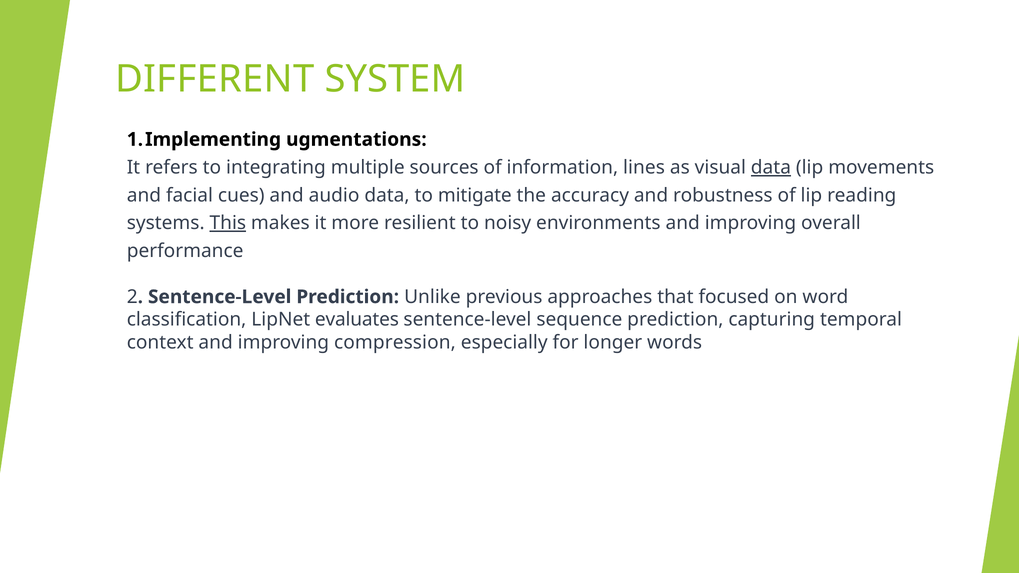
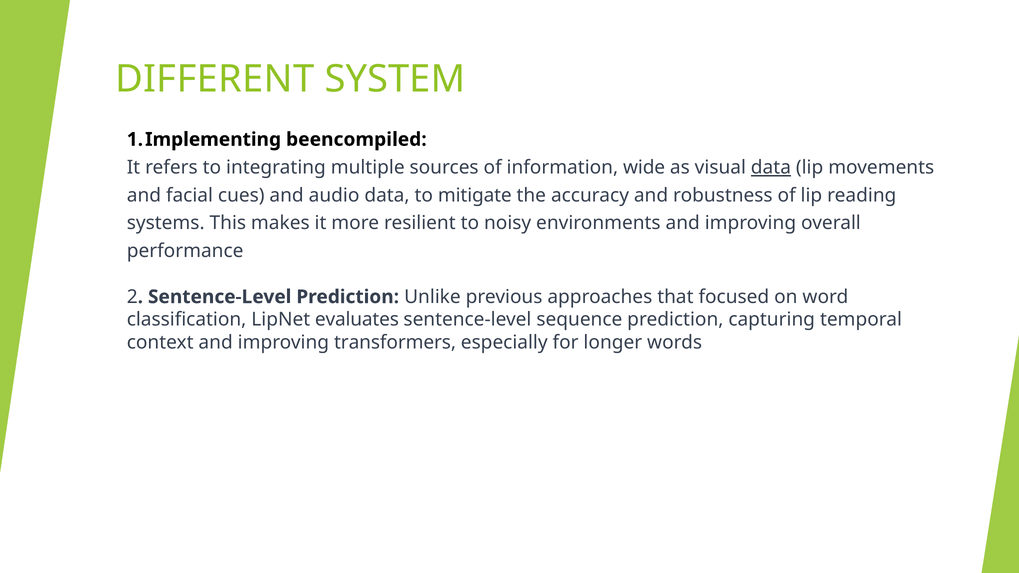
ugmentations: ugmentations -> beencompiled (356, 140)
lines: lines -> wide (644, 168)
This underline: present -> none (228, 223)
compression: compression -> transformers (395, 342)
